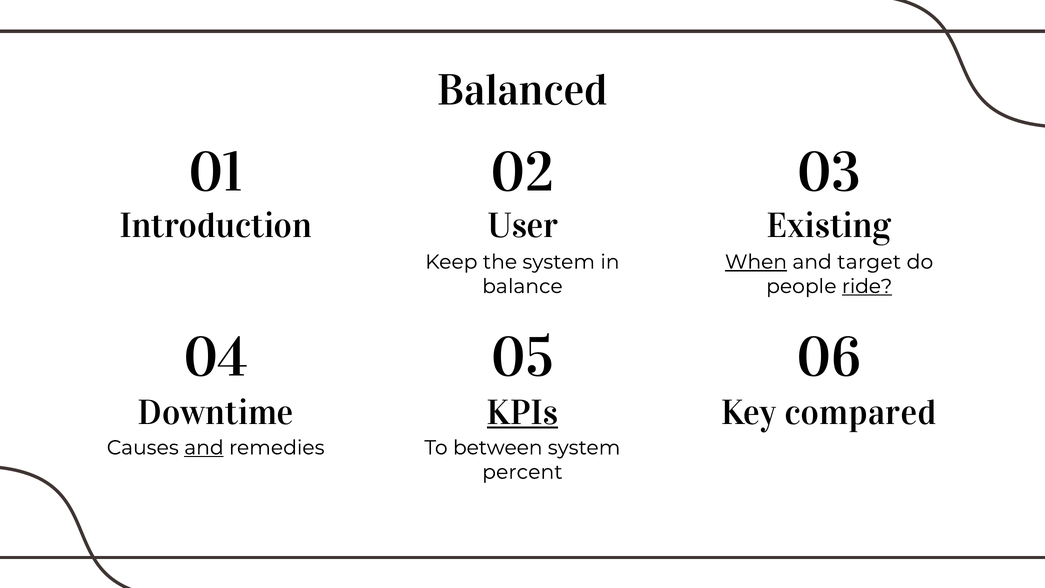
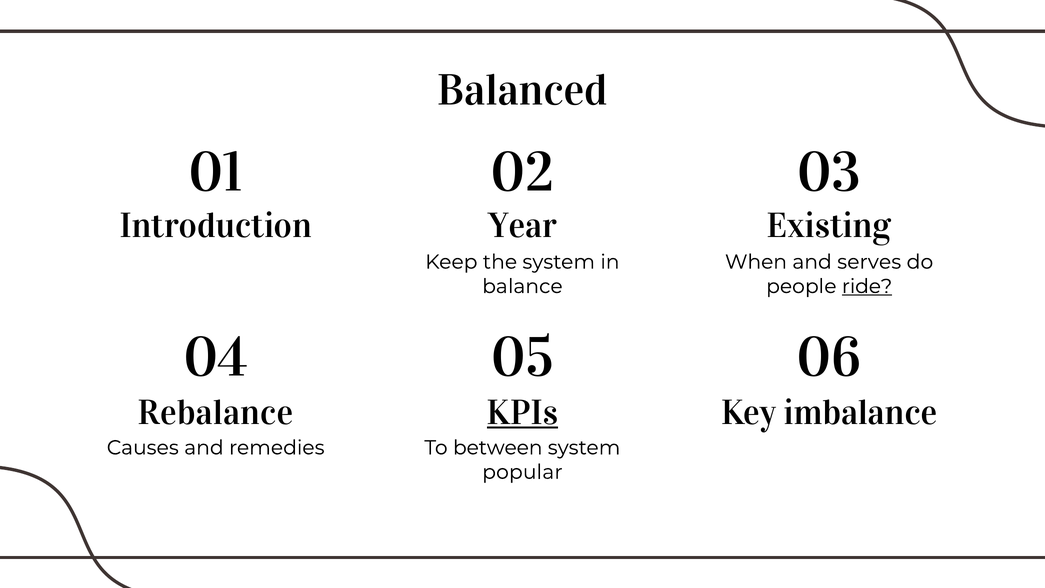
User: User -> Year (523, 225)
When underline: present -> none (756, 262)
target: target -> serves (869, 262)
Downtime: Downtime -> Rebalance (216, 412)
compared: compared -> imbalance (861, 412)
and underline: present -> none (204, 448)
percent: percent -> popular (522, 472)
